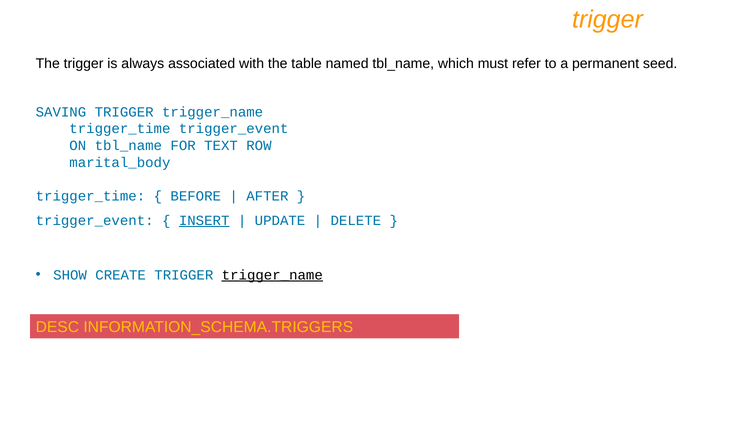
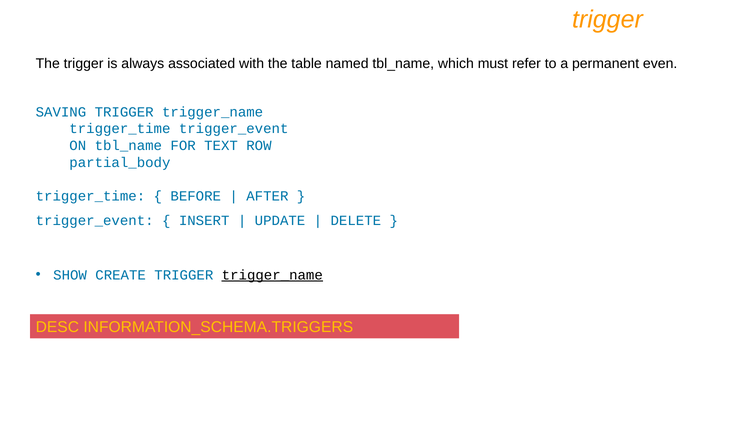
seed: seed -> even (660, 64)
marital_body: marital_body -> partial_body (120, 163)
INSERT underline: present -> none (204, 221)
